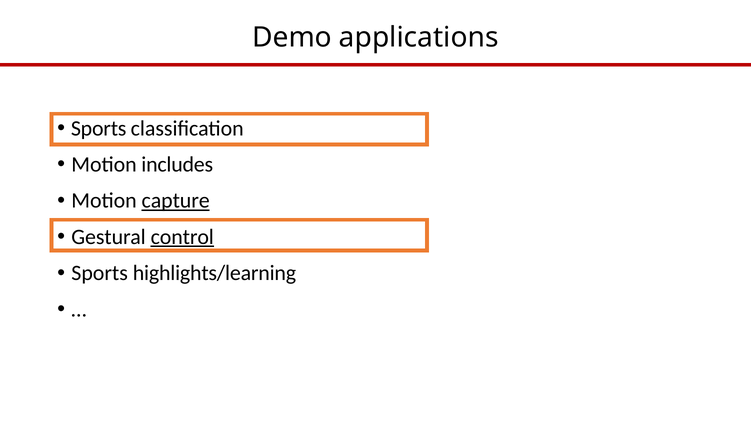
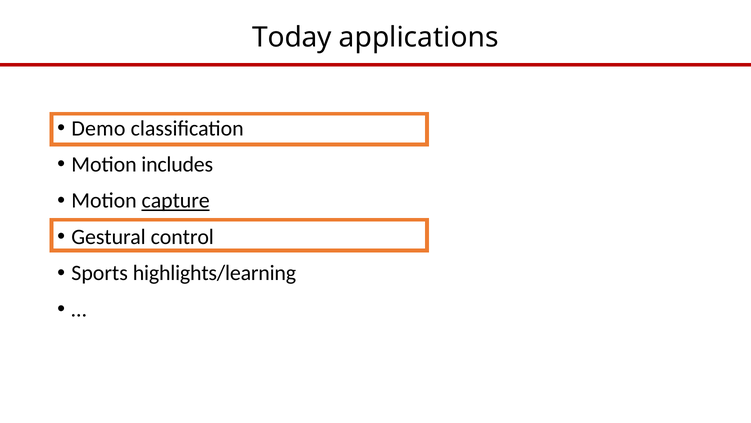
Demo: Demo -> Today (292, 37)
Sports: Sports -> Demo (98, 128)
control underline: present -> none (182, 237)
